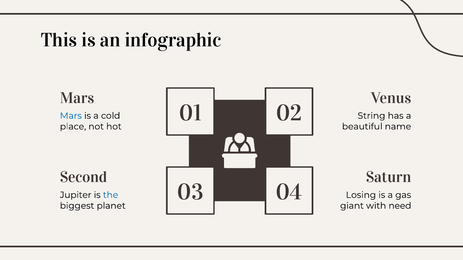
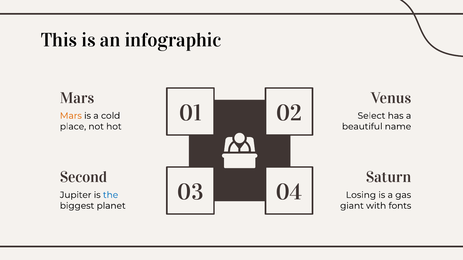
Mars colour: blue -> orange (71, 116)
String: String -> Select (371, 116)
need: need -> fonts (400, 206)
